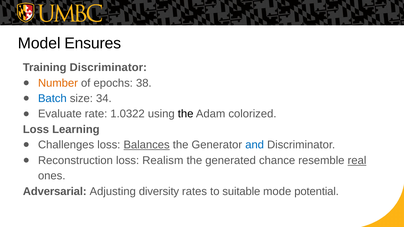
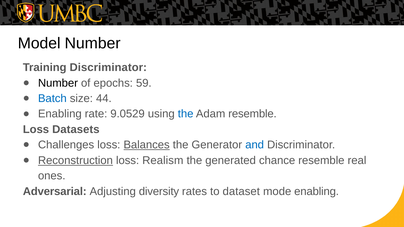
Model Ensures: Ensures -> Number (93, 43)
Number colour: orange -> black (58, 83)
38: 38 -> 59 (144, 83)
34: 34 -> 44 (104, 99)
Evaluate: Evaluate -> Enabling (60, 114)
1.0322: 1.0322 -> 9.0529 (128, 114)
the colour: black -> blue (186, 114)
Adam colorized: colorized -> resemble (252, 114)
Learning: Learning -> Datasets (76, 130)
Reconstruction underline: none -> present (75, 161)
real underline: present -> none (357, 161)
suitable: suitable -> dataset (241, 192)
mode potential: potential -> enabling (317, 192)
